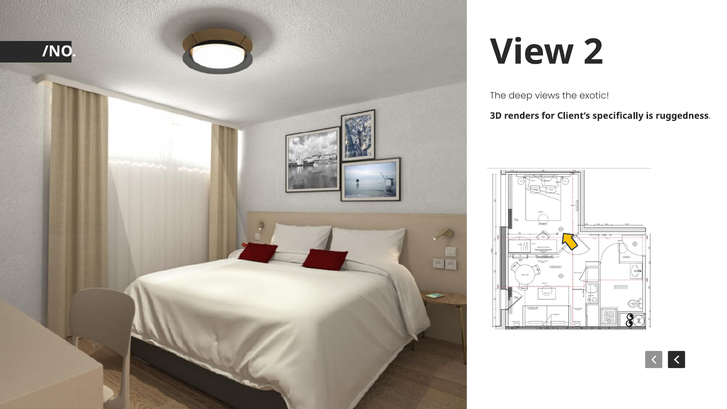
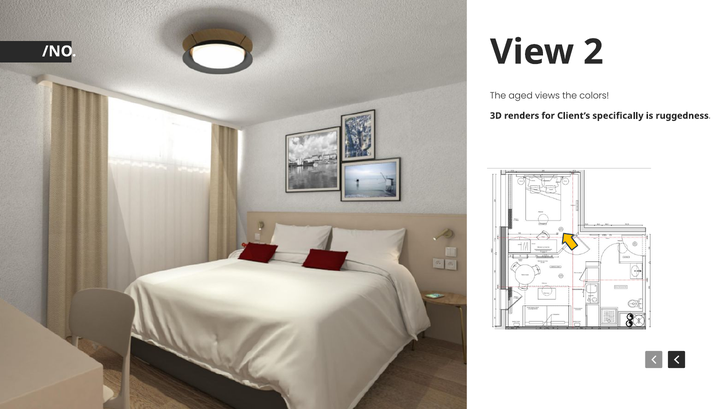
deep: deep -> aged (521, 96)
exotic: exotic -> colors (594, 96)
